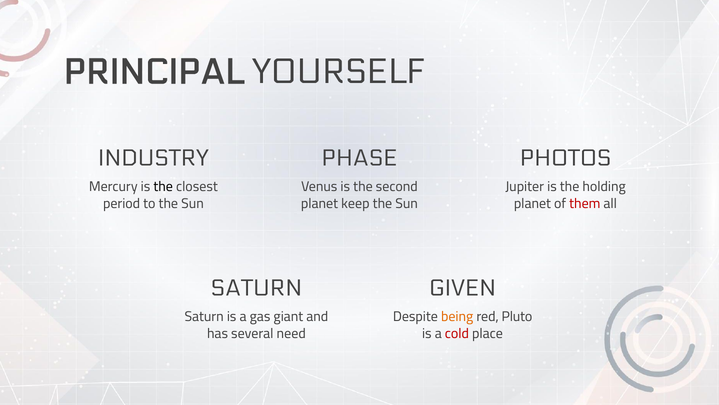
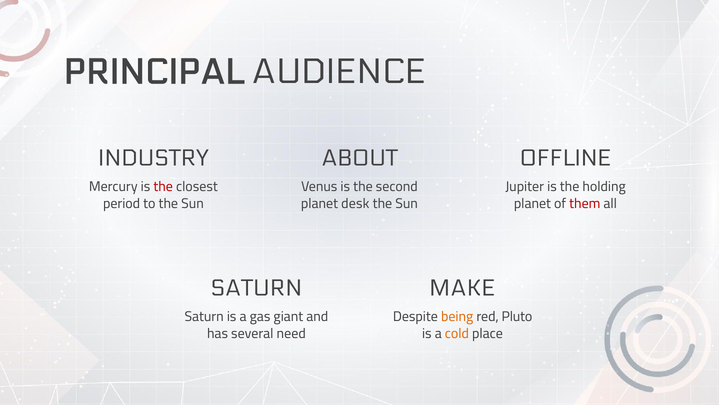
YOURSELF: YOURSELF -> AUDIENCE (339, 72)
PHASE: PHASE -> ABOUT (360, 158)
PHOTOS: PHOTOS -> OFFLINE (566, 158)
the colour: black -> red (163, 187)
keep: keep -> desk (355, 203)
GIVEN: GIVEN -> MAKE (462, 288)
cold colour: red -> orange (457, 333)
